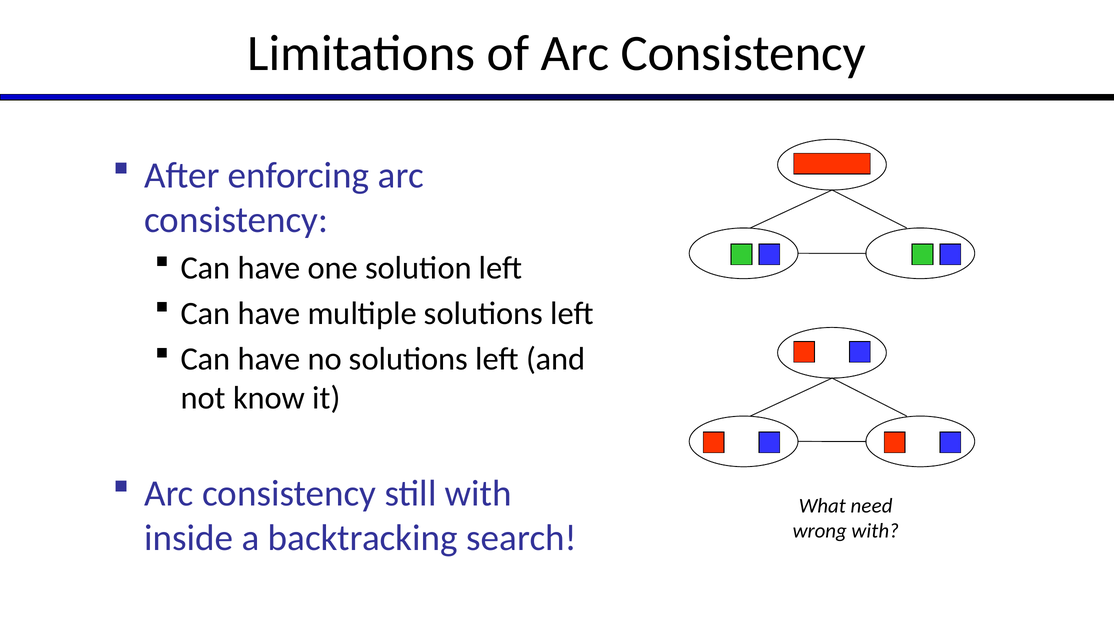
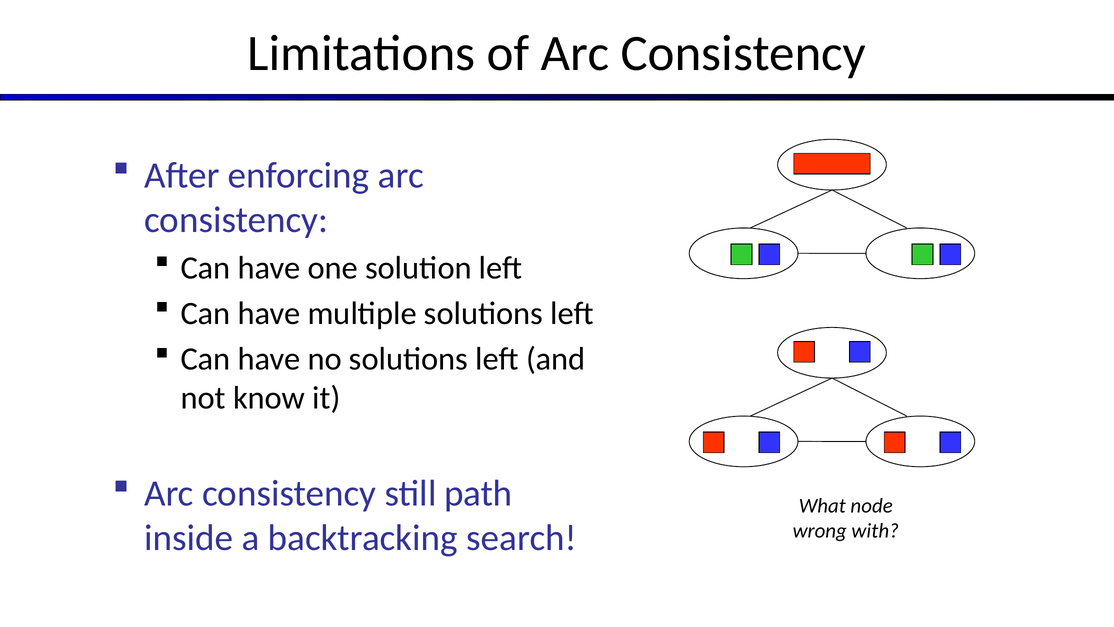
still with: with -> path (478, 493)
need: need -> node (872, 506)
